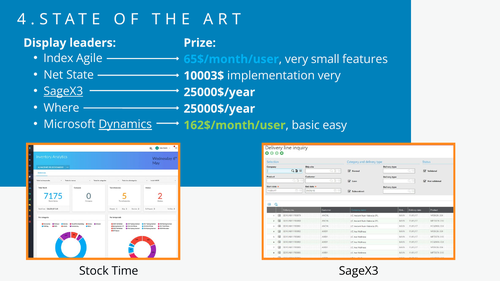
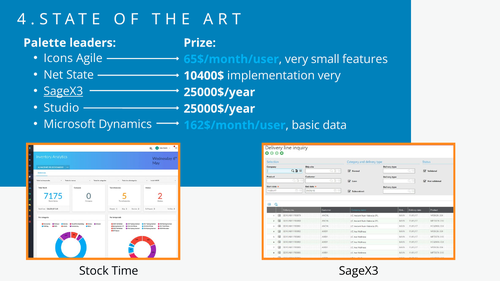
Display: Display -> Palette (45, 43)
Index: Index -> Icons (58, 58)
10003$: 10003$ -> 10400$ (204, 76)
Where: Where -> Studio (61, 108)
Dynamics underline: present -> none (125, 125)
162$/month/user colour: light green -> light blue (235, 125)
easy: easy -> data (335, 125)
